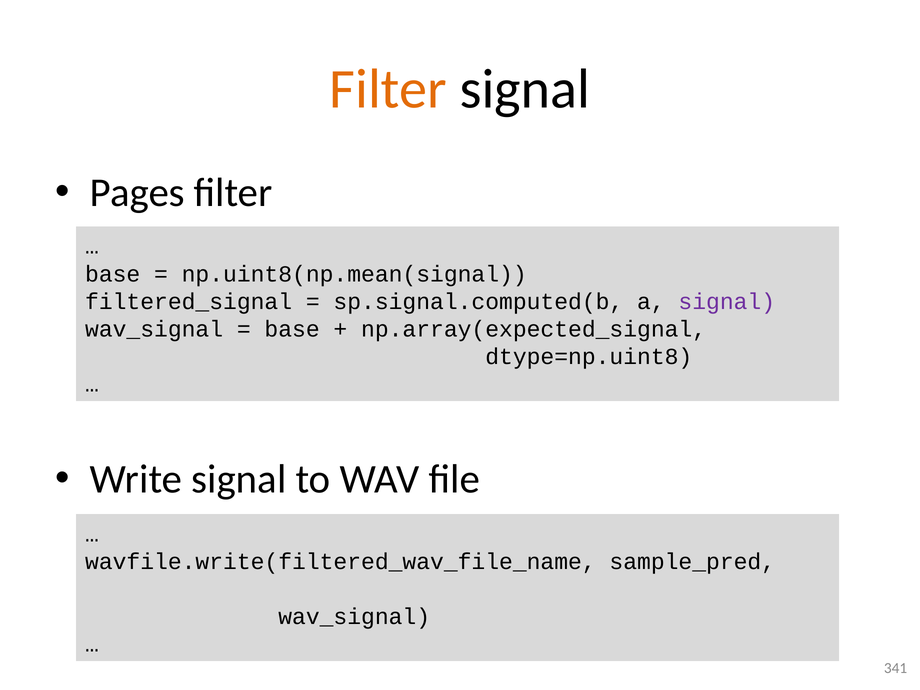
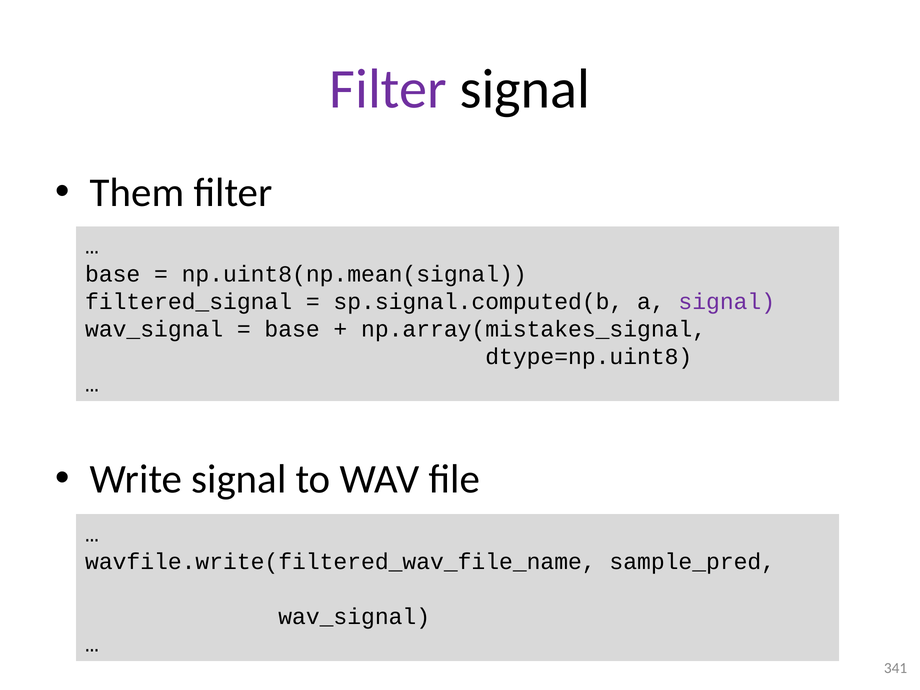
Filter colour: orange -> purple (388, 89)
Pages: Pages -> Them (137, 193)
np.array(expected_signal: np.array(expected_signal -> np.array(mistakes_signal (534, 329)
